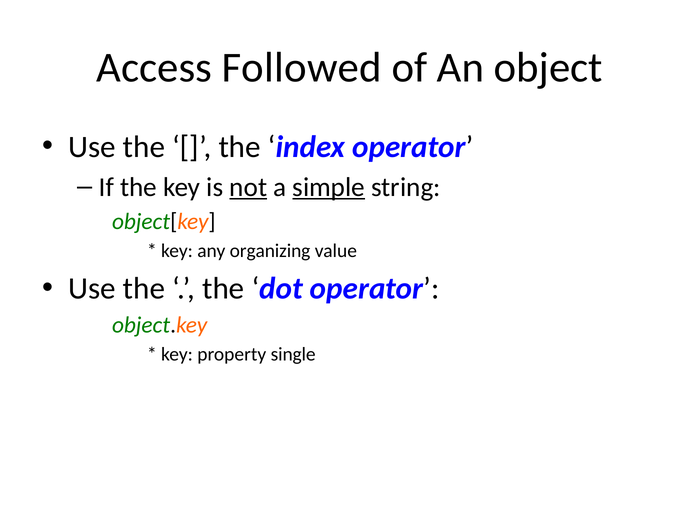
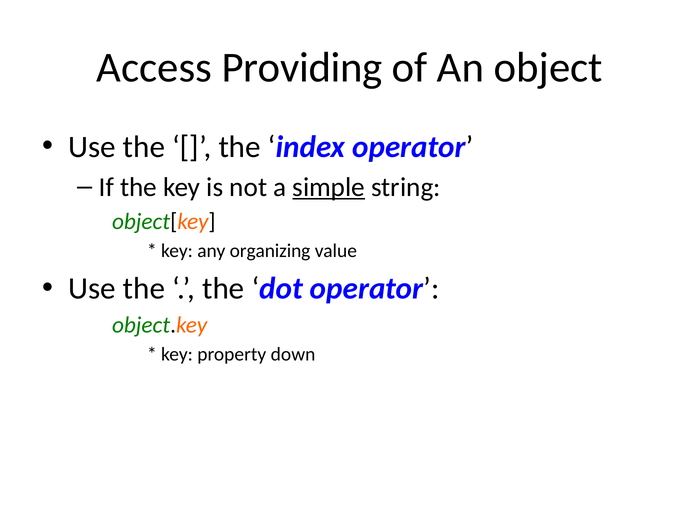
Followed: Followed -> Providing (302, 68)
not underline: present -> none (248, 187)
single: single -> down (293, 355)
